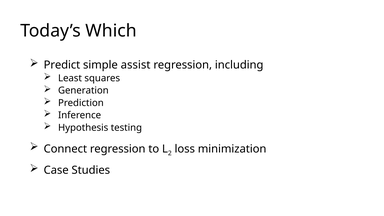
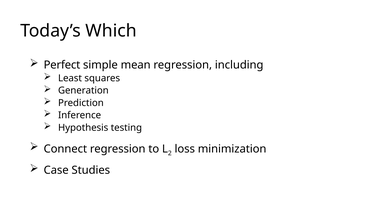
Predict: Predict -> Perfect (62, 65)
assist: assist -> mean (136, 65)
